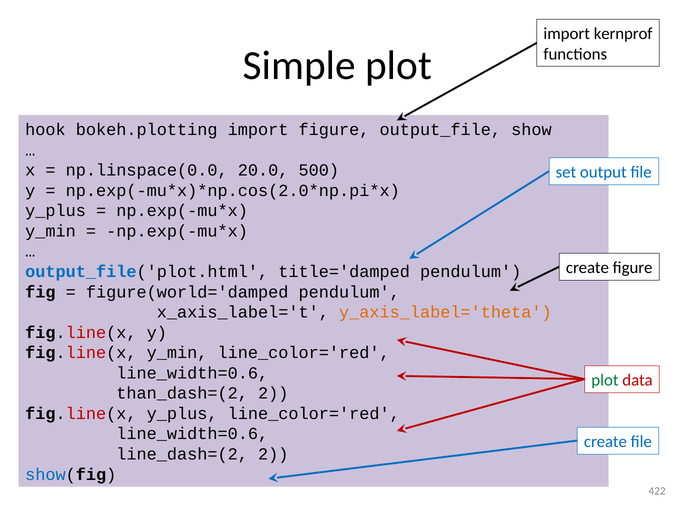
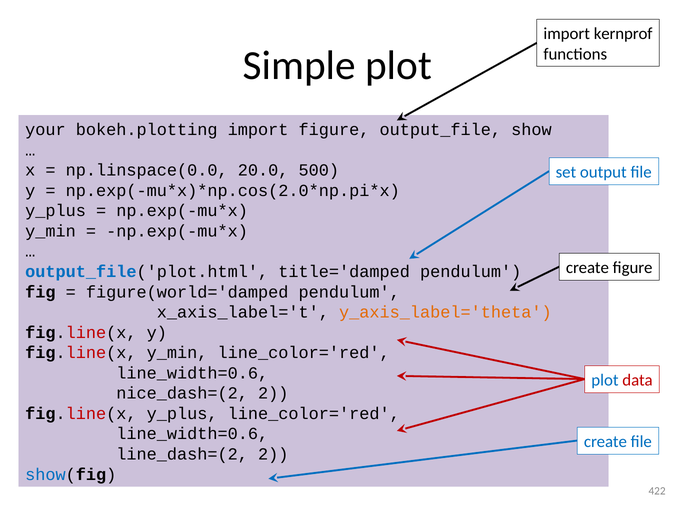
hook: hook -> your (45, 130)
plot colour: green -> blue (605, 380)
than_dash=(2: than_dash=(2 -> nice_dash=(2 (182, 393)
